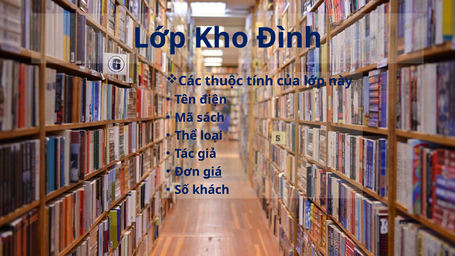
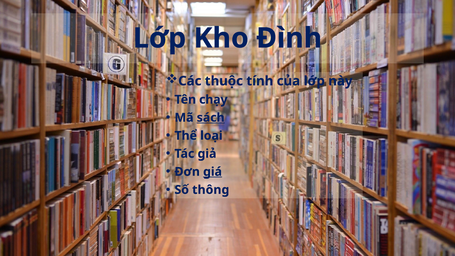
điện: điện -> chạy (213, 100)
sách underline: none -> present (211, 118)
khách: khách -> thông (211, 190)
